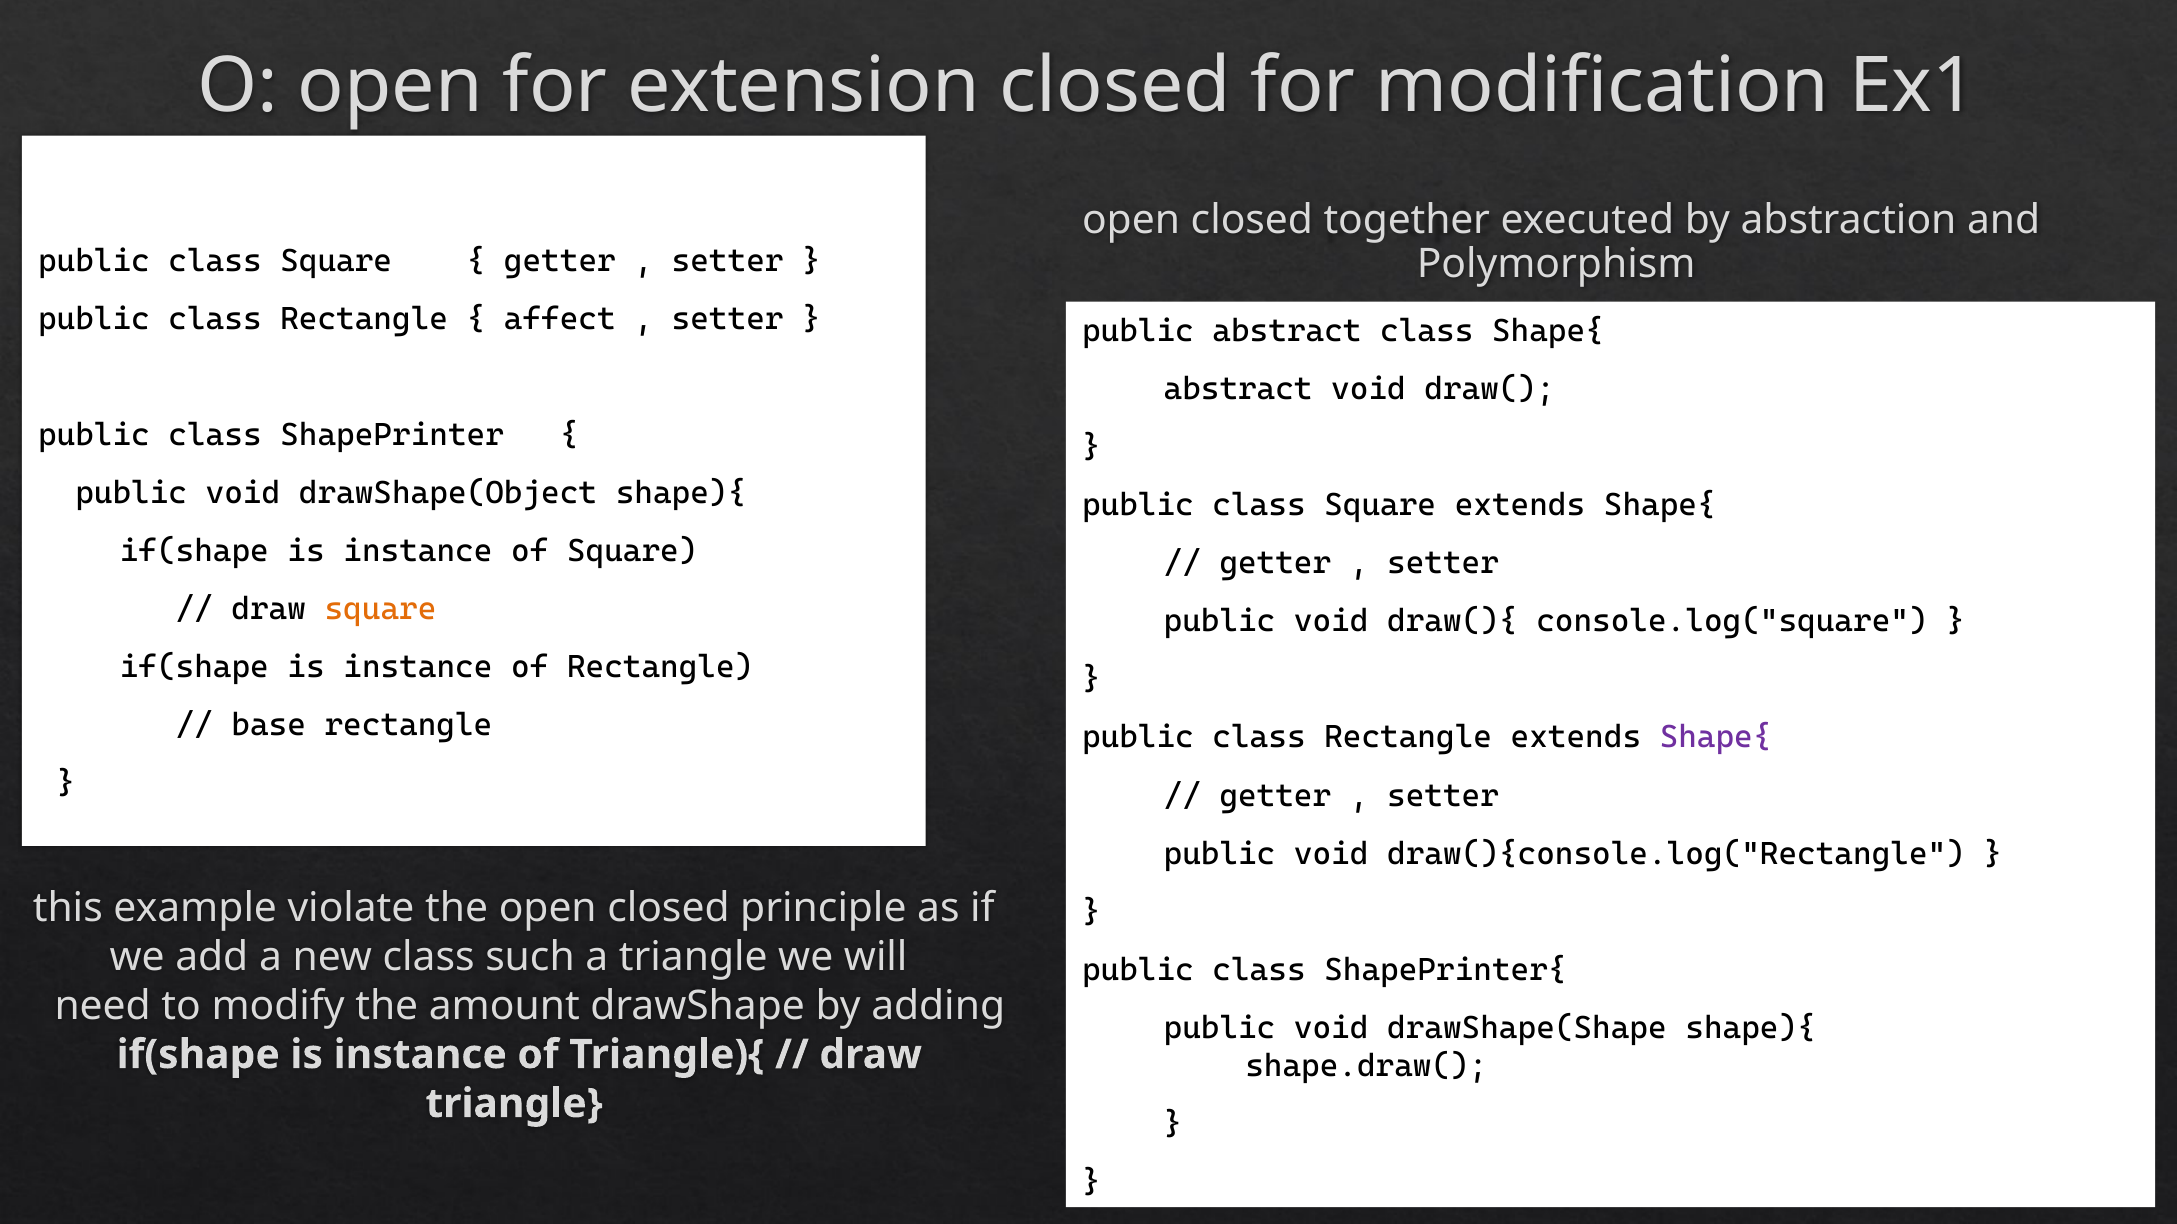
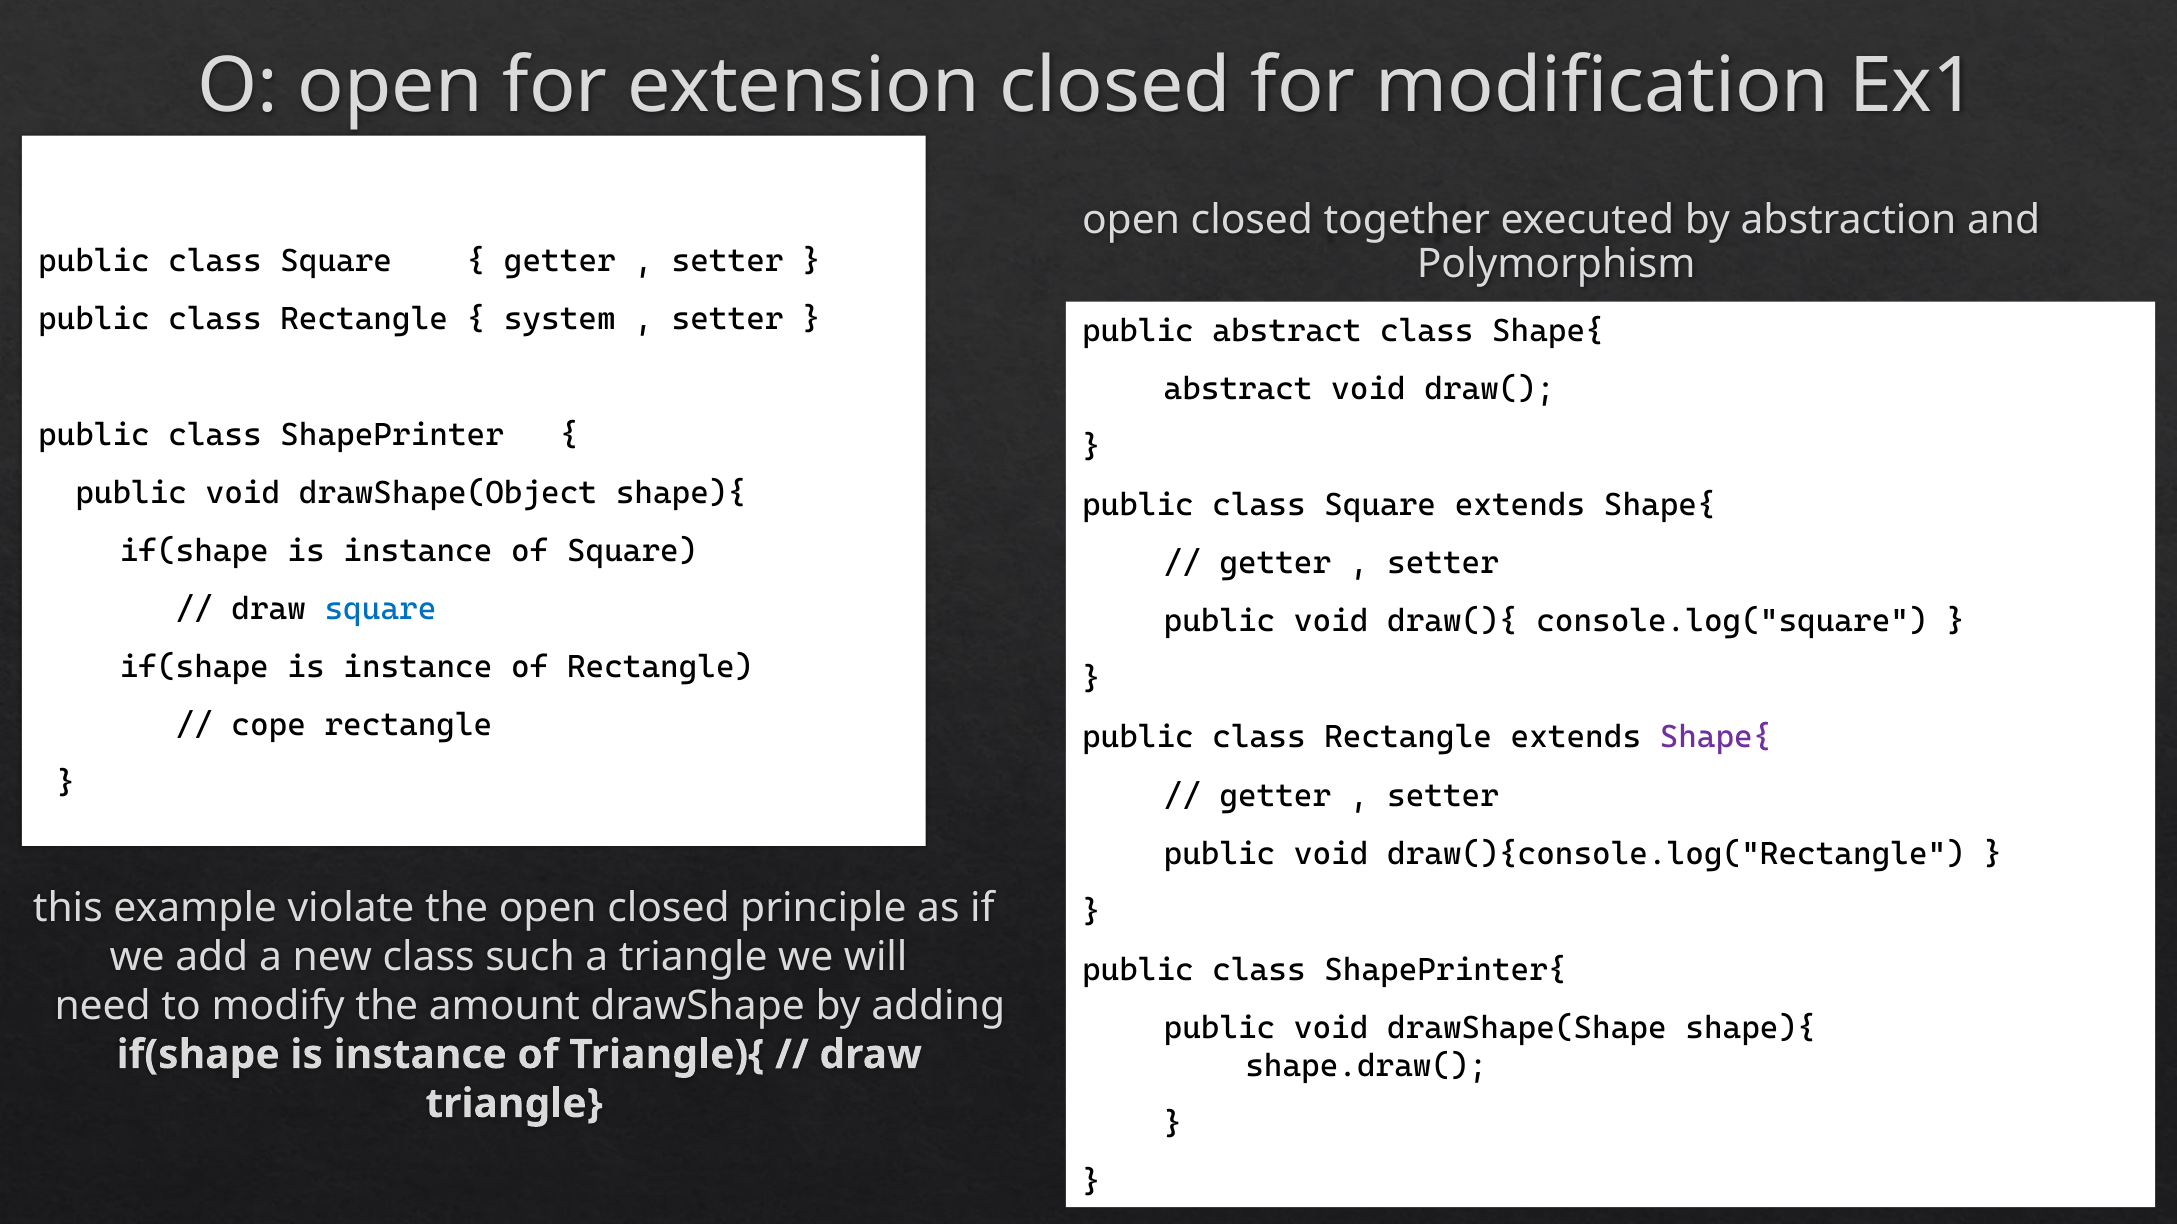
affect: affect -> system (560, 319)
square colour: orange -> blue (380, 609)
base: base -> cope (269, 726)
